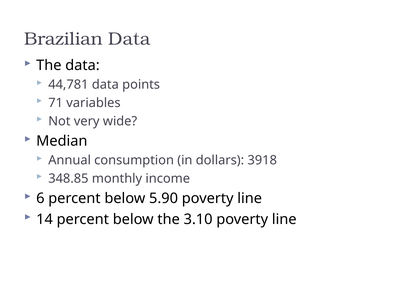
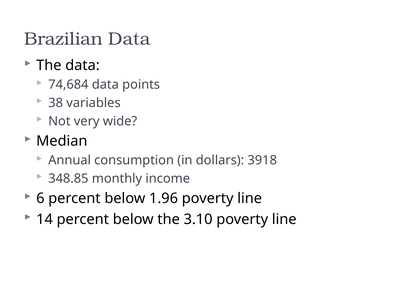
44,781: 44,781 -> 74,684 (68, 85)
71: 71 -> 38 (56, 103)
5.90: 5.90 -> 1.96 (164, 199)
